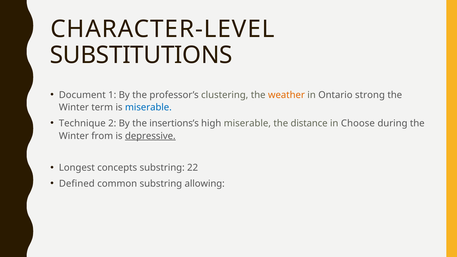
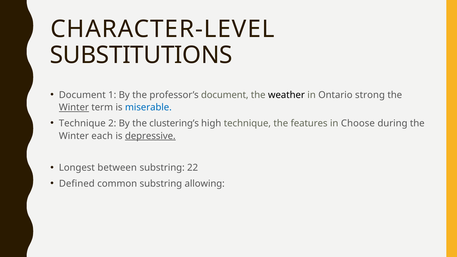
professor’s clustering: clustering -> document (225, 95)
weather colour: orange -> black (286, 95)
Winter underline: none -> present (74, 108)
insertions’s: insertions’s -> clustering’s (174, 123)
high miserable: miserable -> technique (247, 123)
distance: distance -> features (309, 123)
from: from -> each (102, 136)
concepts: concepts -> between (117, 168)
